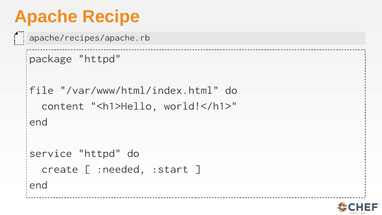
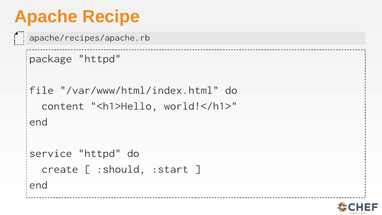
:needed: :needed -> :should (121, 169)
